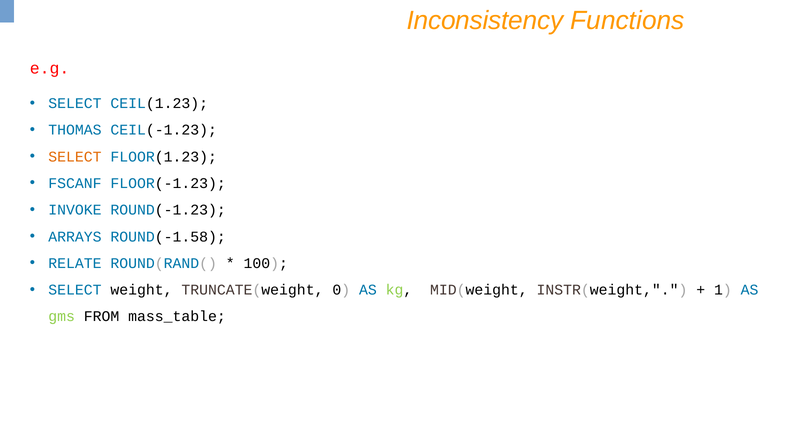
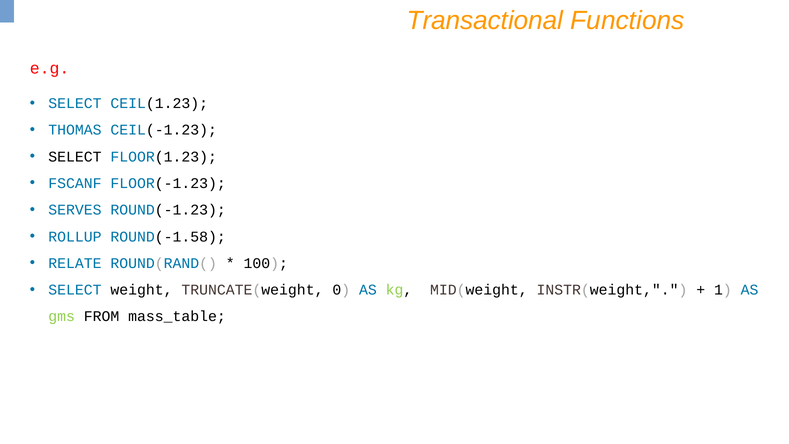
Inconsistency: Inconsistency -> Transactional (485, 21)
SELECT colour: orange -> black (75, 157)
INVOKE: INVOKE -> SERVES (75, 210)
ARRAYS: ARRAYS -> ROLLUP (75, 237)
